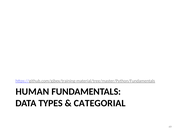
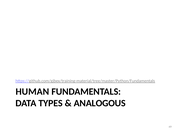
CATEGORIAL: CATEGORIAL -> ANALOGOUS (100, 103)
